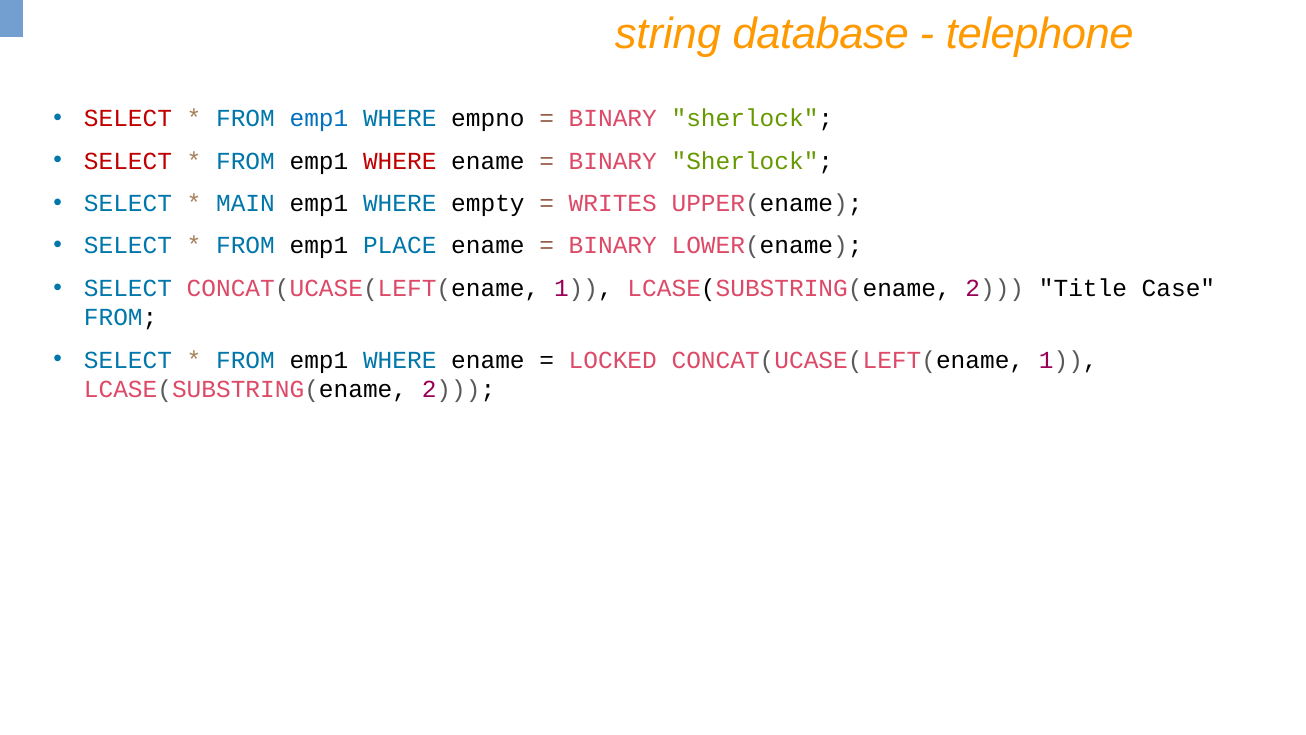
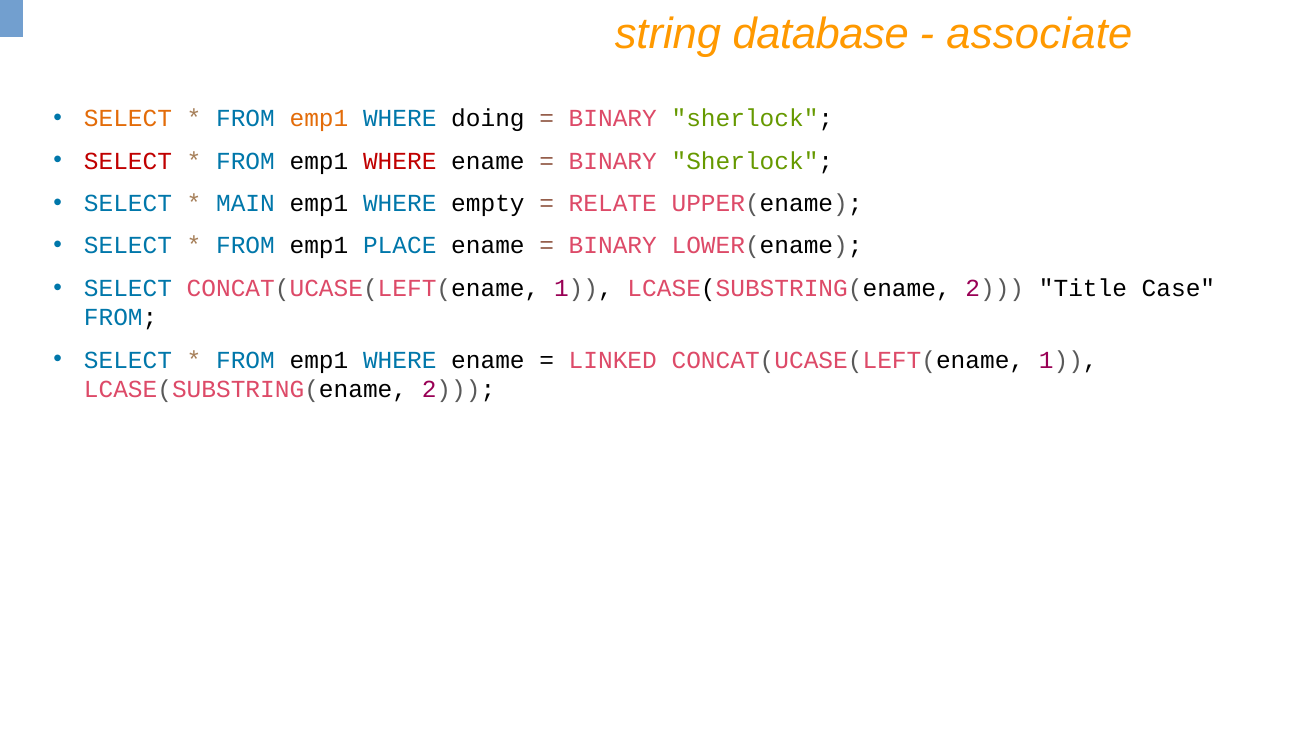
telephone: telephone -> associate (1039, 34)
SELECT colour: red -> orange (128, 119)
emp1 colour: blue -> orange (319, 119)
empno: empno -> doing (488, 119)
WRITES: WRITES -> RELATE (613, 203)
LOCKED: LOCKED -> LINKED (613, 360)
